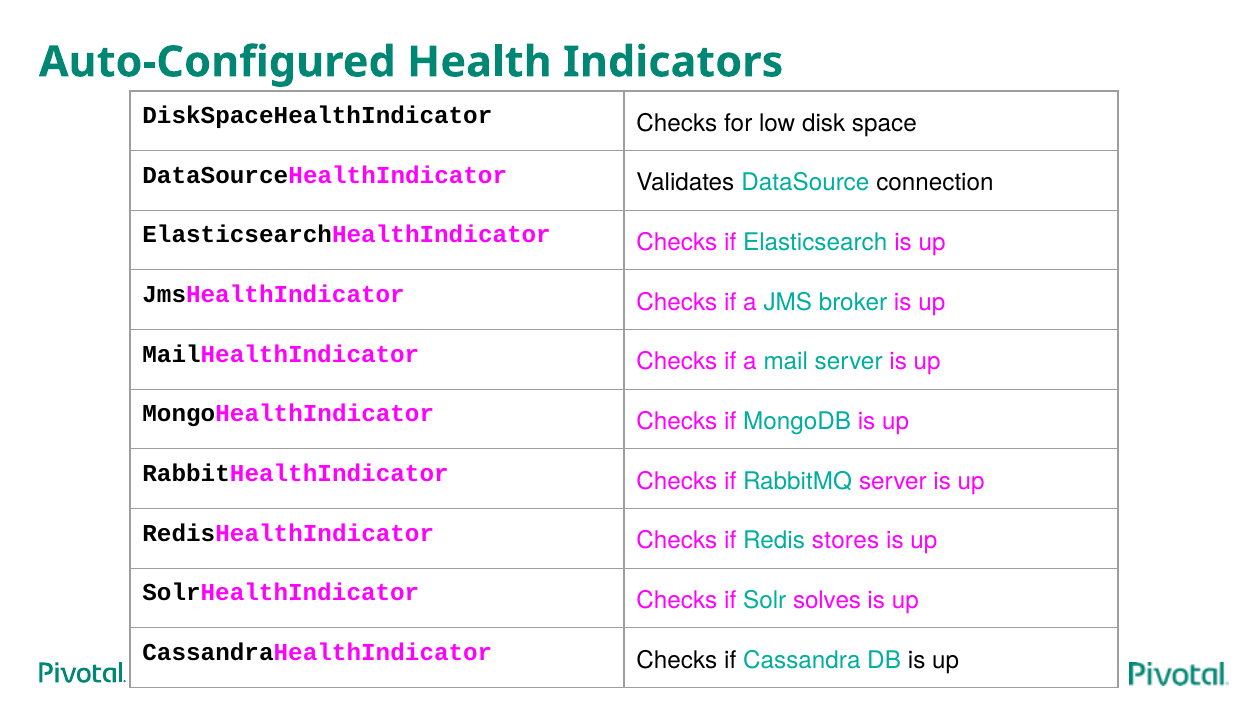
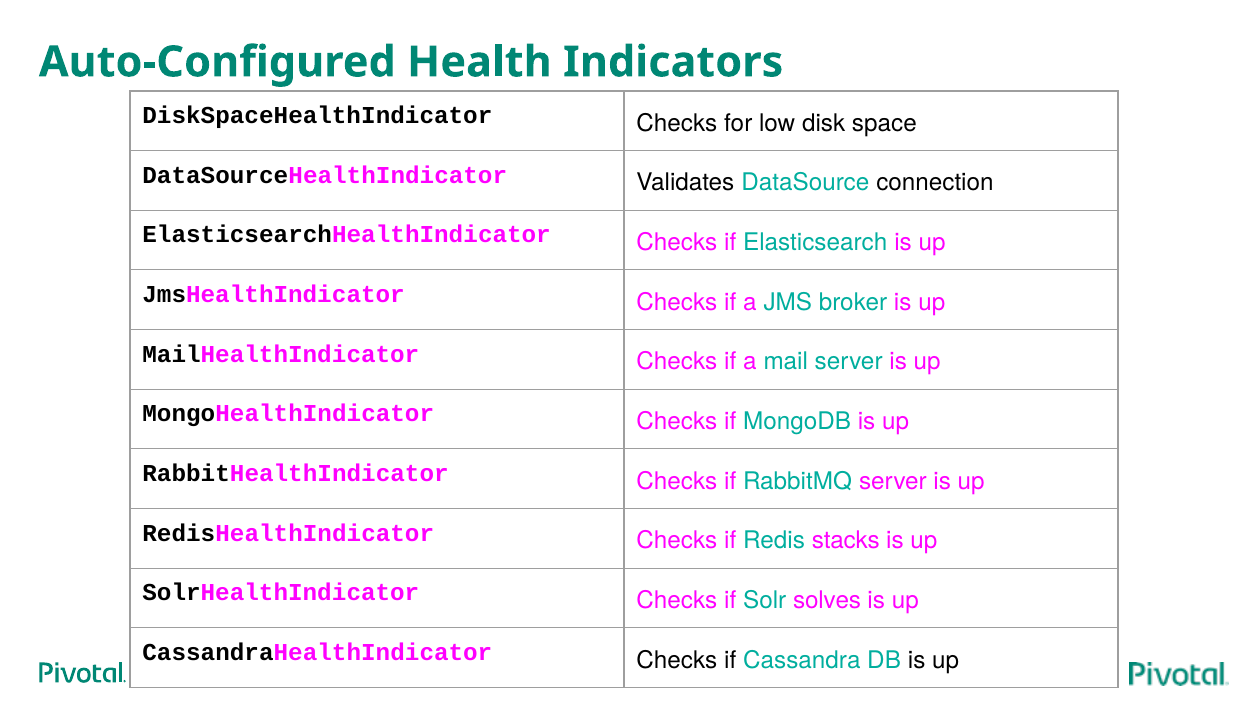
stores: stores -> stacks (846, 541)
